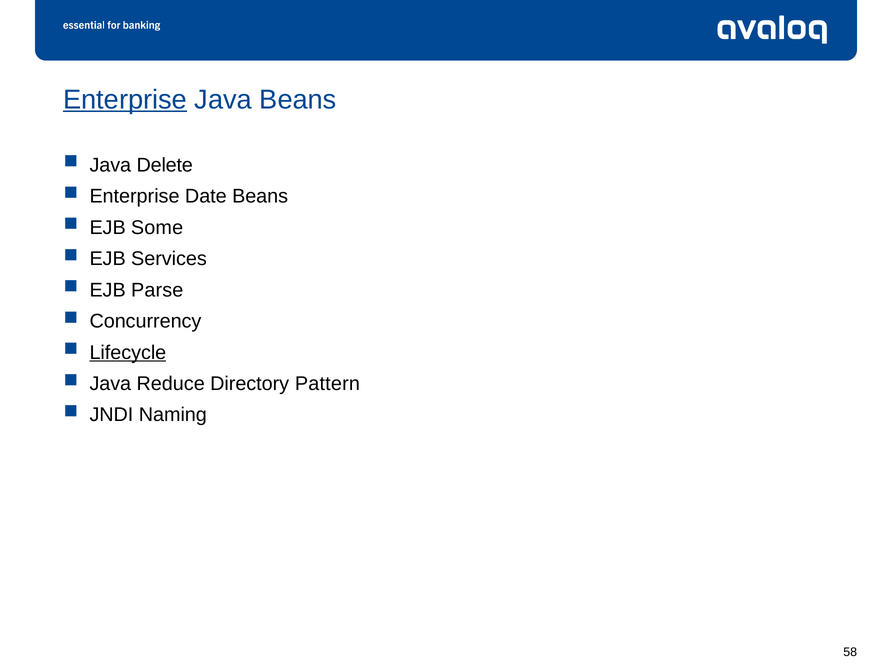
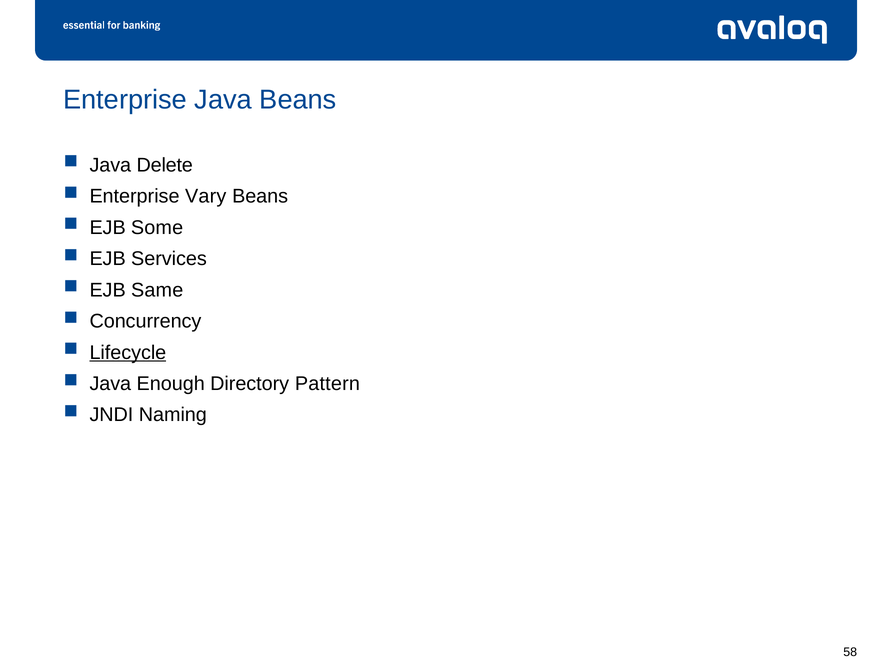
Enterprise underline: present -> none (125, 100)
Date: Date -> Vary (206, 196)
Parse: Parse -> Same (157, 290)
Reduce: Reduce -> Enough (171, 384)
